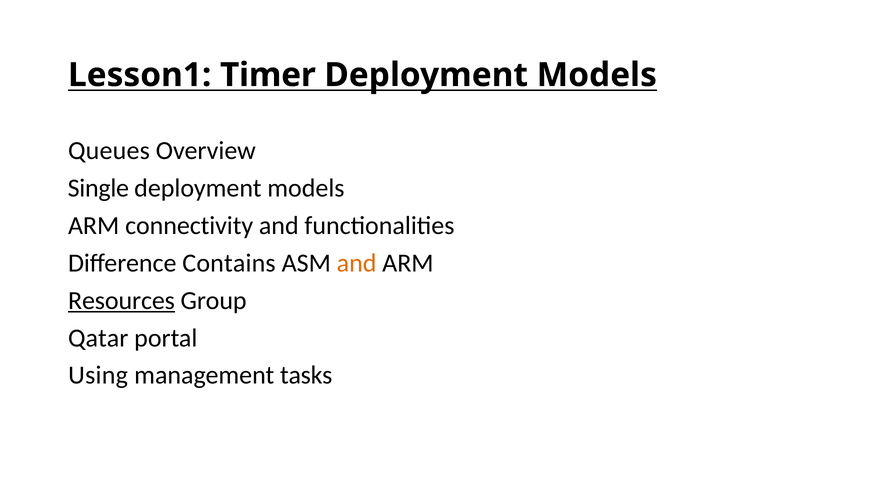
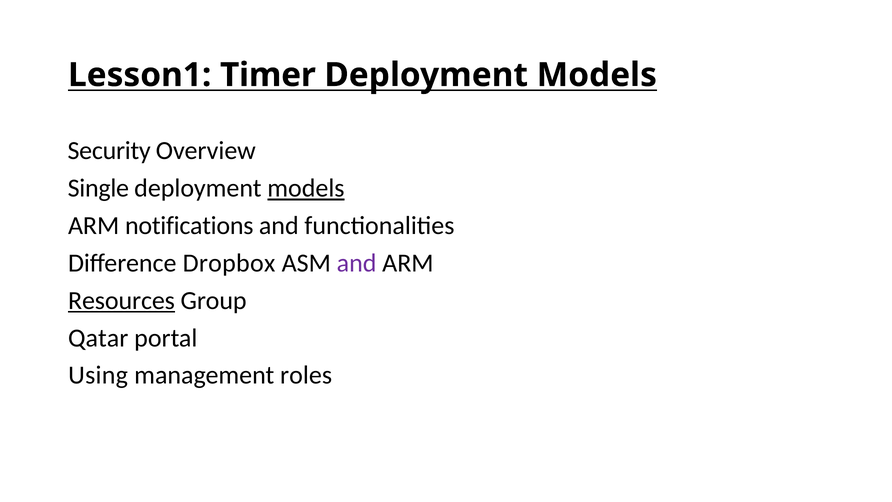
Queues: Queues -> Security (109, 151)
models underline: none -> present (306, 188)
connectivity: connectivity -> notifications (189, 226)
Contains: Contains -> Dropbox (229, 263)
and colour: orange -> purple (357, 263)
tasks: tasks -> roles (306, 375)
